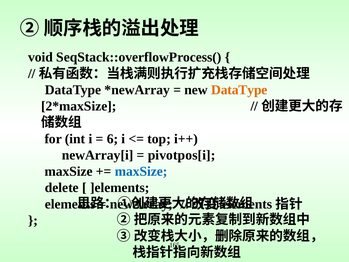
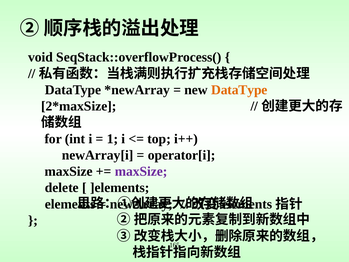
6: 6 -> 1 (112, 139)
pivotpos[i: pivotpos[i -> operator[i (182, 155)
maxSize colour: blue -> purple (141, 171)
